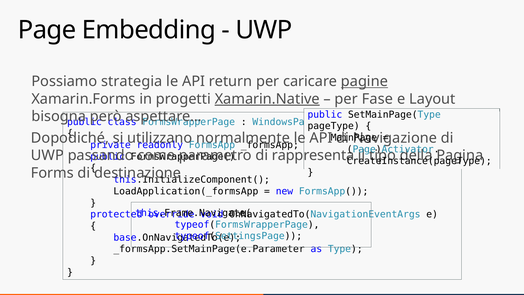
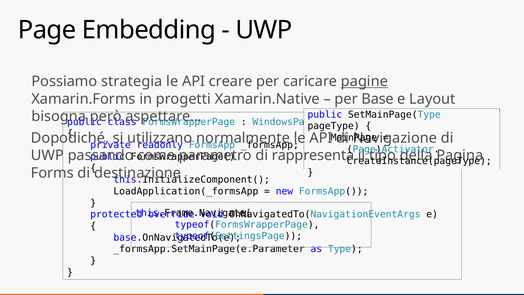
return: return -> creare (231, 81)
Xamarin.Native underline: present -> none (267, 99)
Fase: Fase -> Base (378, 99)
